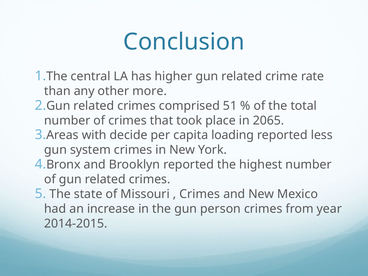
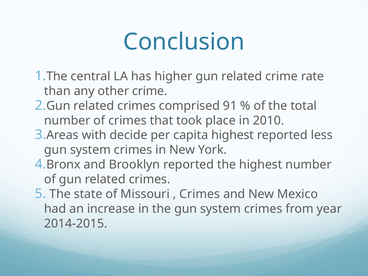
other more: more -> crime (150, 91)
51: 51 -> 91 (230, 106)
2065: 2065 -> 2010 (269, 120)
capita loading: loading -> highest (233, 135)
the gun person: person -> system (221, 209)
